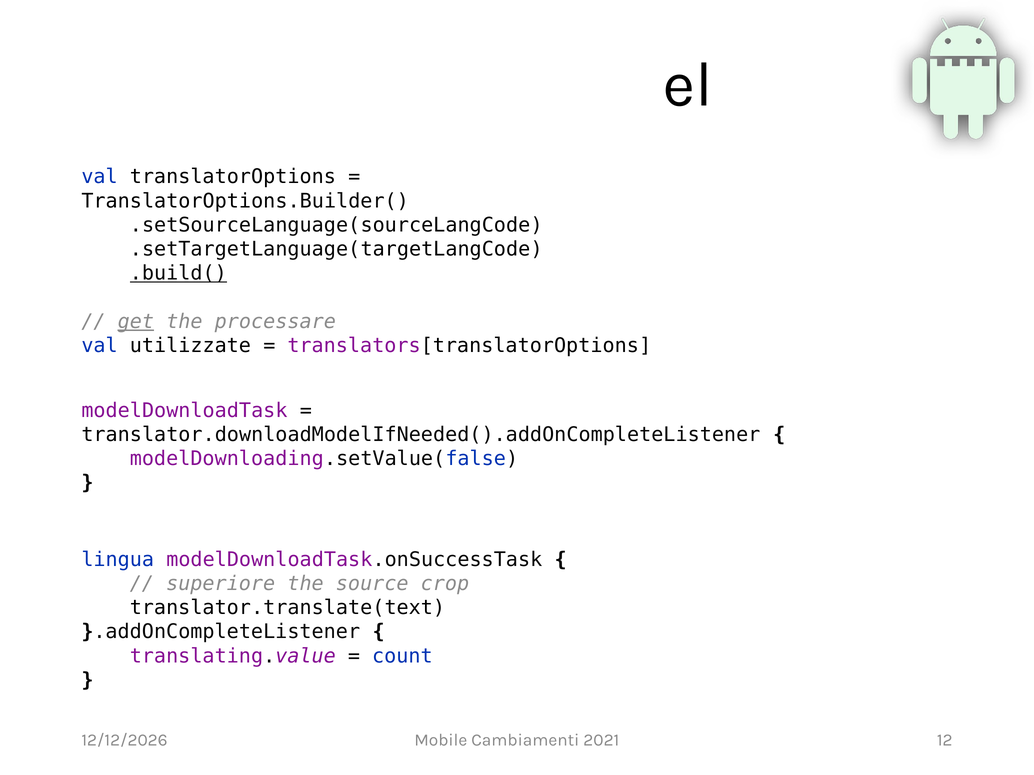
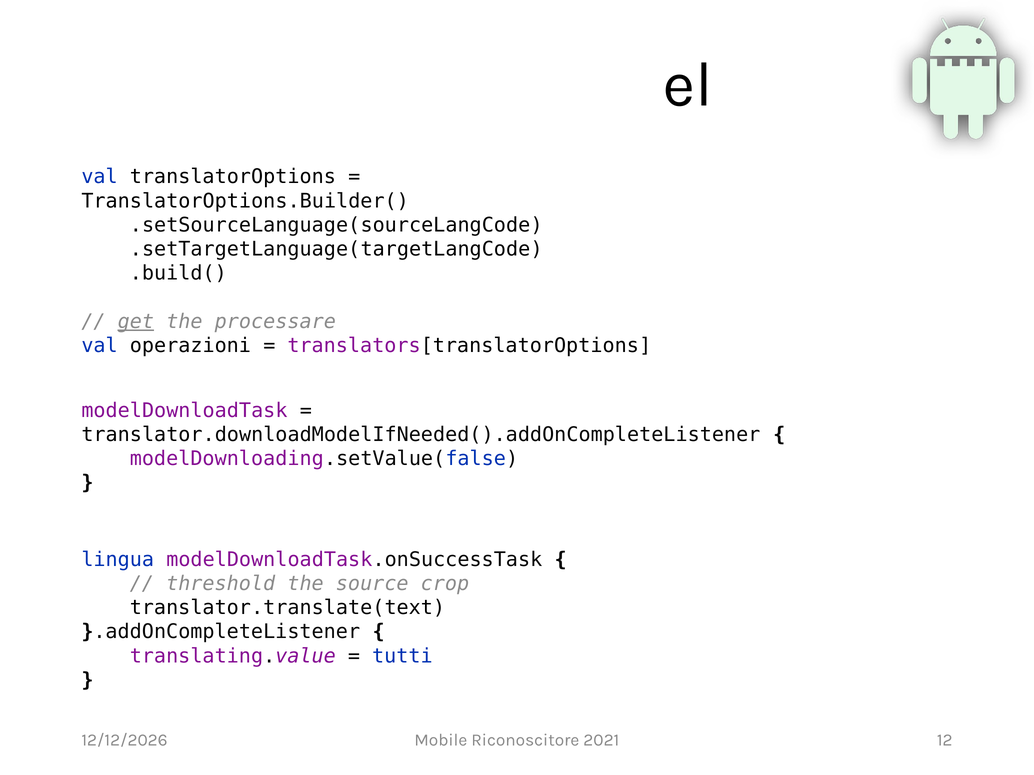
.build( underline: present -> none (178, 274)
utilizzate: utilizzate -> operazioni (190, 346)
superiore: superiore -> threshold (221, 584)
count: count -> tutti (402, 656)
Cambiamenti: Cambiamenti -> Riconoscitore (525, 741)
